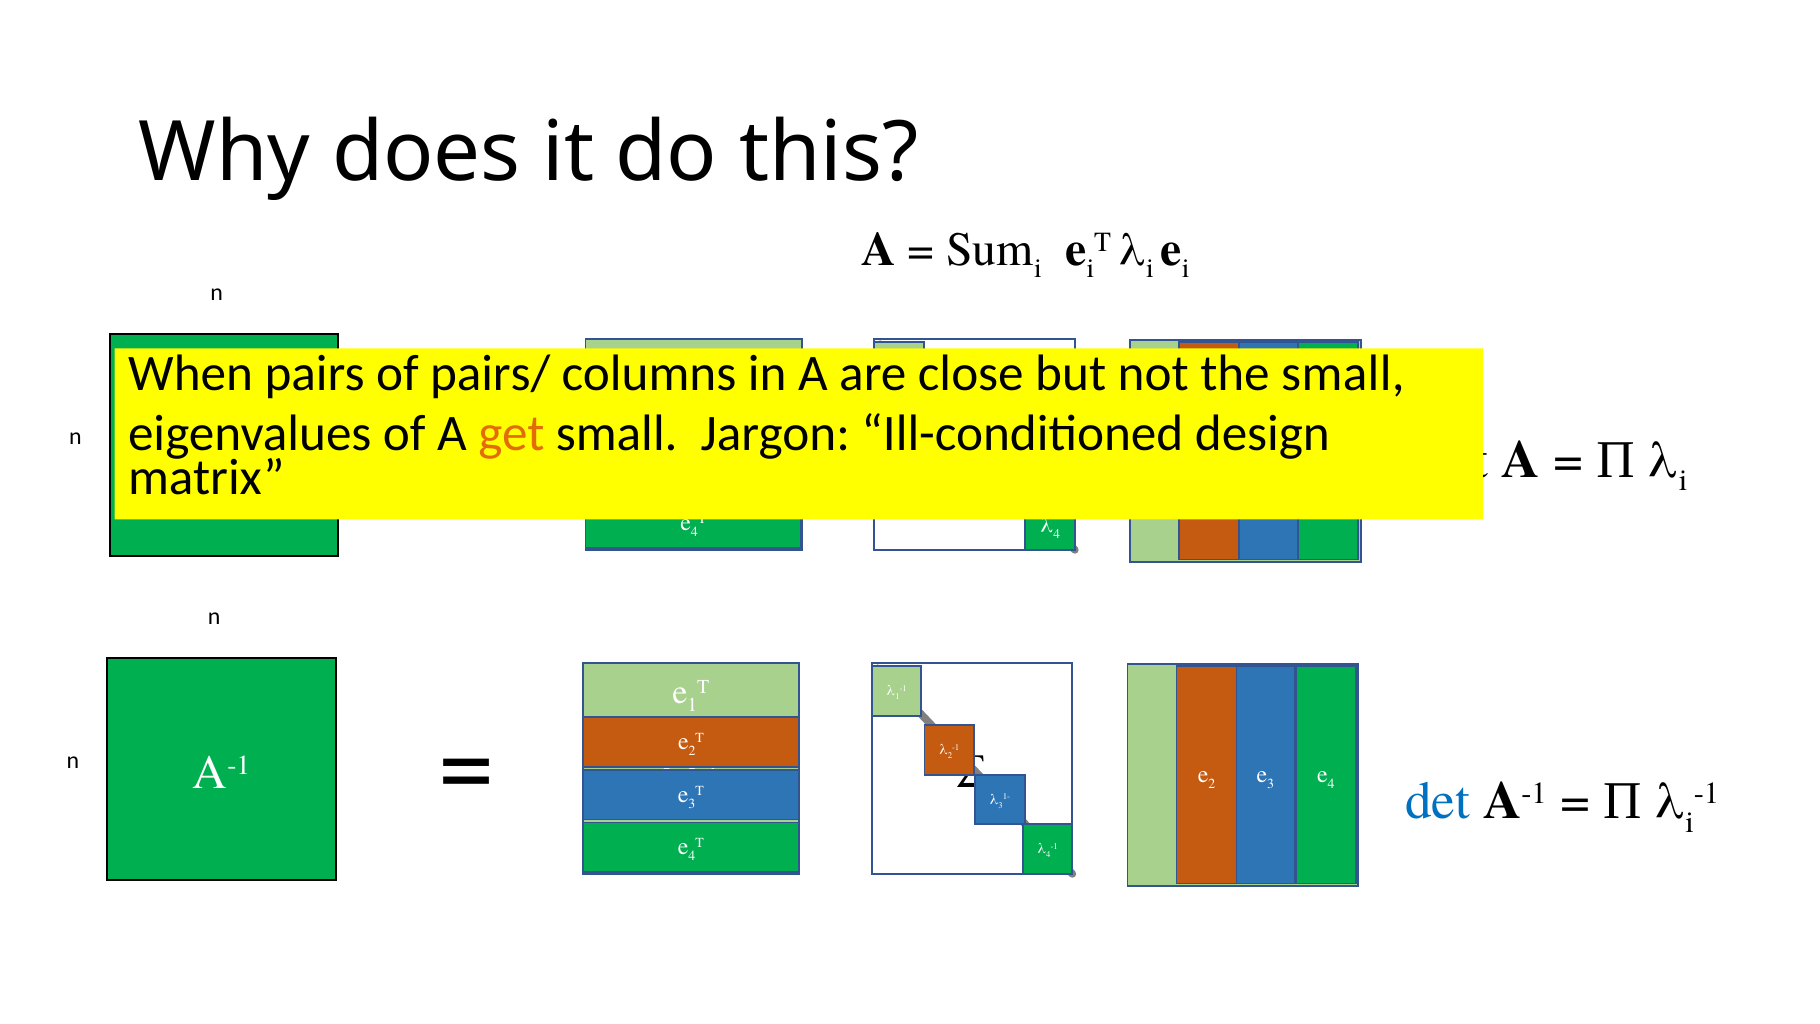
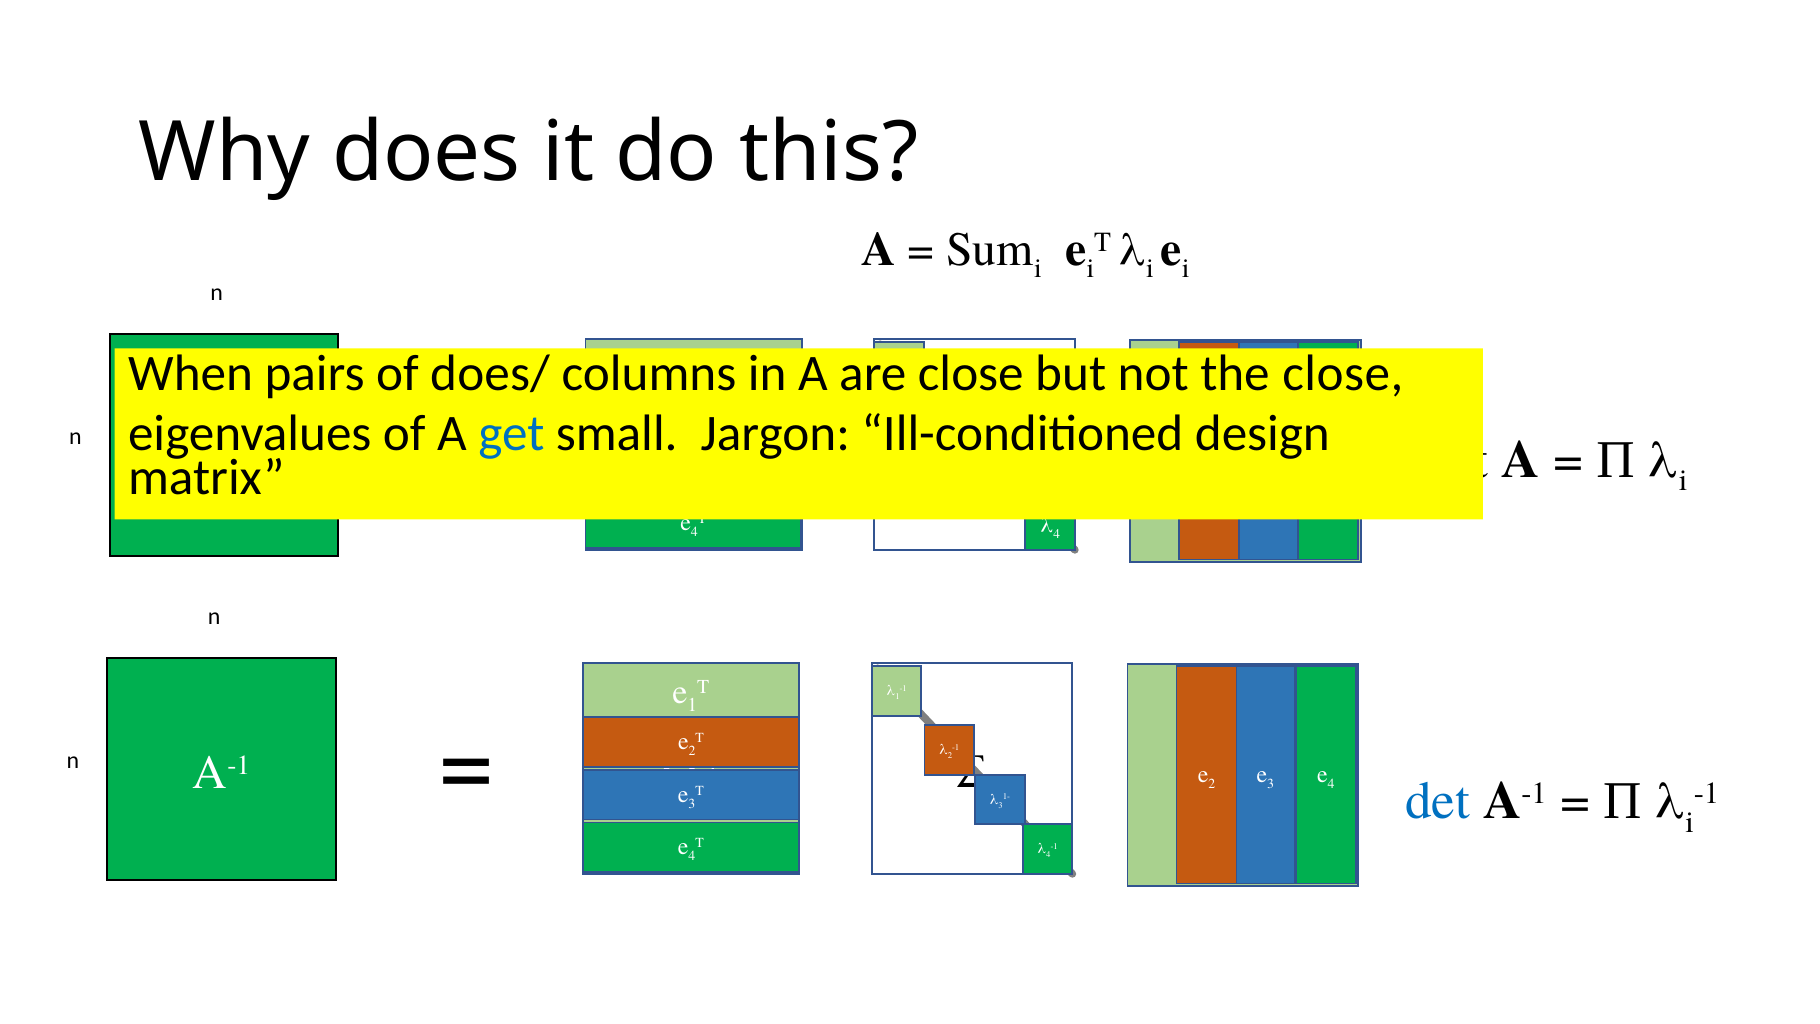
pairs/: pairs/ -> does/ (490, 374)
the small: small -> close (1343, 374)
get colour: orange -> blue (511, 433)
